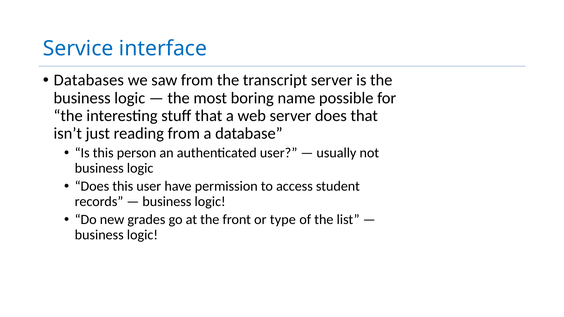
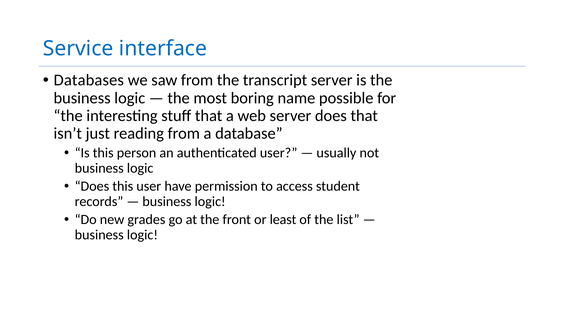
type: type -> least (283, 220)
